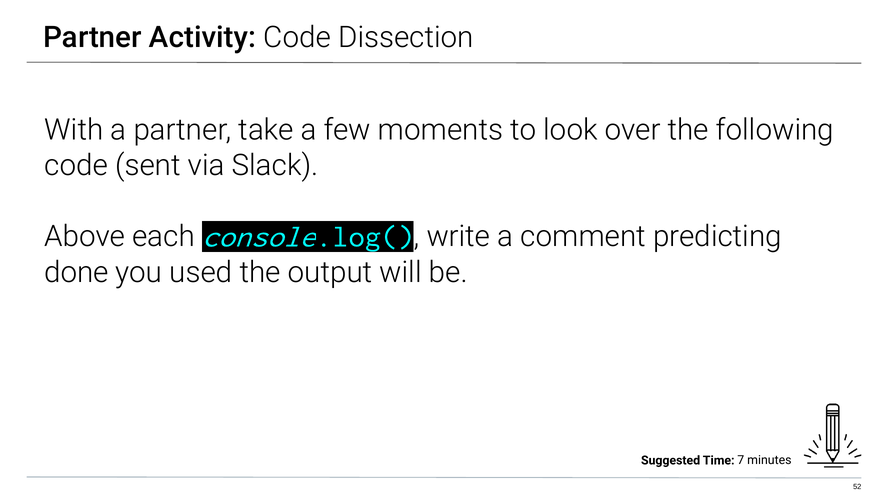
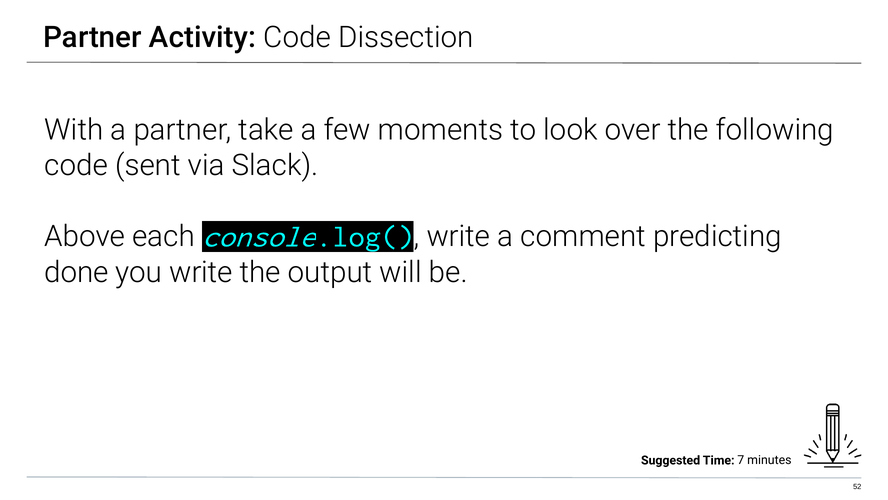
you used: used -> write (201, 272)
